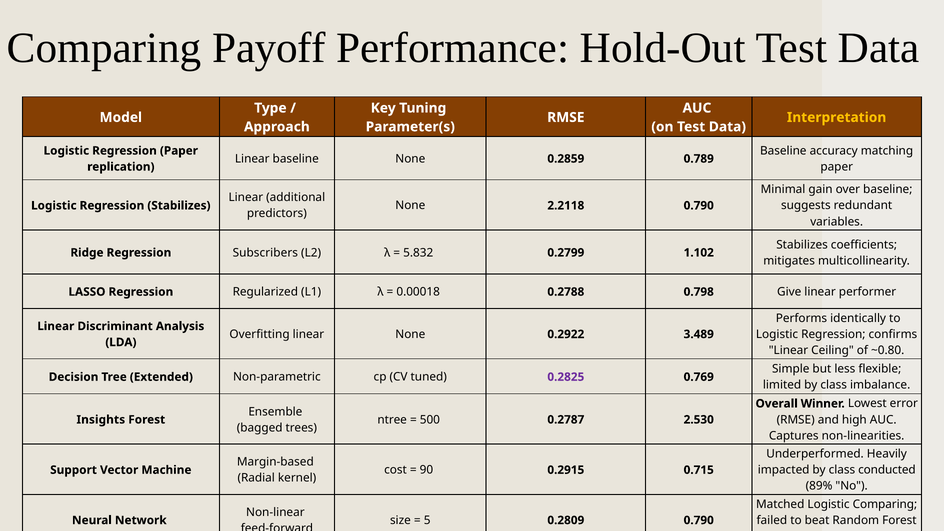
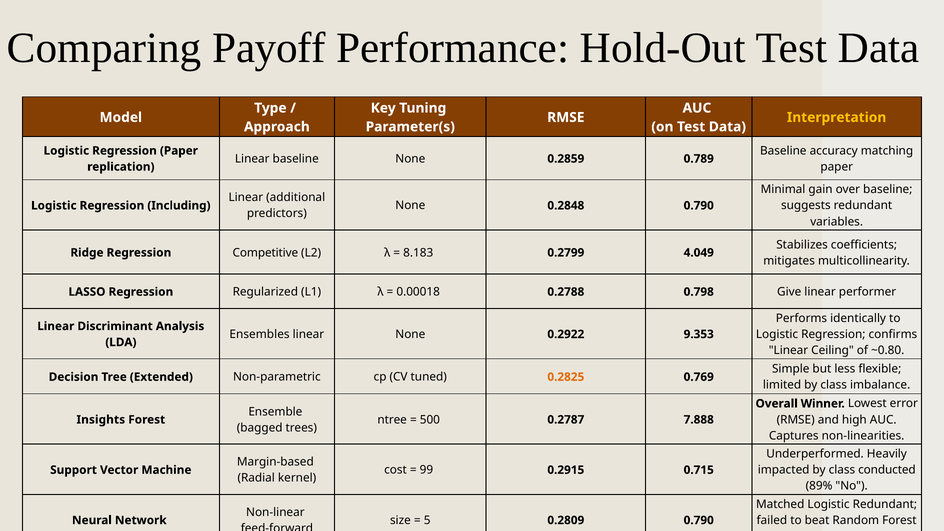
2.2118: 2.2118 -> 0.2848 (566, 206)
Regression Stabilizes: Stabilizes -> Including (179, 206)
Subscribers: Subscribers -> Competitive (265, 253)
5.832: 5.832 -> 8.183 (418, 253)
1.102: 1.102 -> 4.049 (699, 253)
Overfitting: Overfitting -> Ensembles (260, 334)
3.489: 3.489 -> 9.353 (699, 334)
0.2825 colour: purple -> orange (566, 377)
2.530: 2.530 -> 7.888 (699, 420)
90: 90 -> 99 (426, 470)
Logistic Comparing: Comparing -> Redundant (885, 504)
